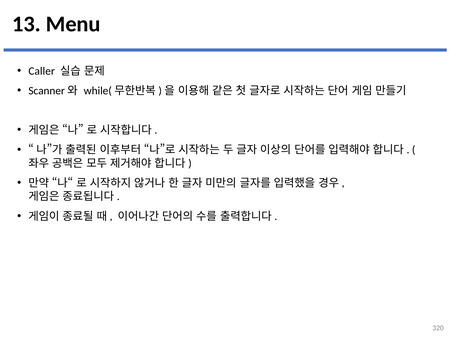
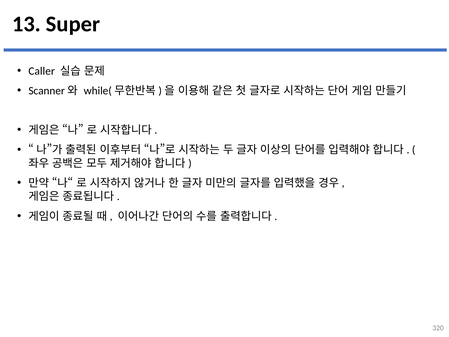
Menu: Menu -> Super (73, 24)
